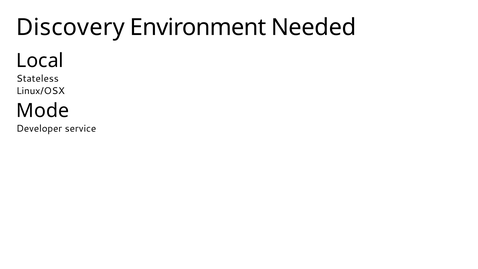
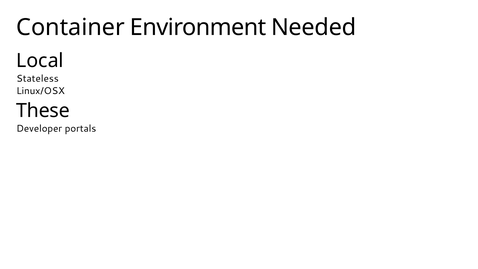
Discovery: Discovery -> Container (71, 27)
Mode: Mode -> These (43, 111)
service: service -> portals (81, 128)
